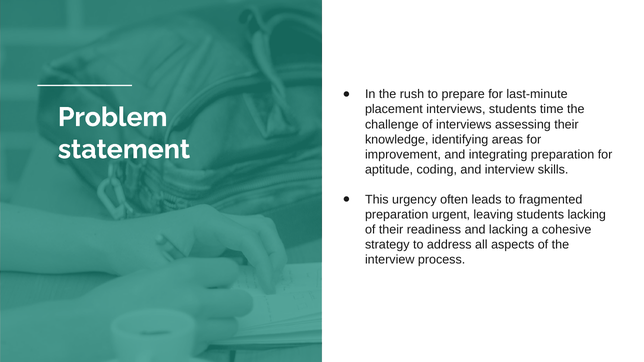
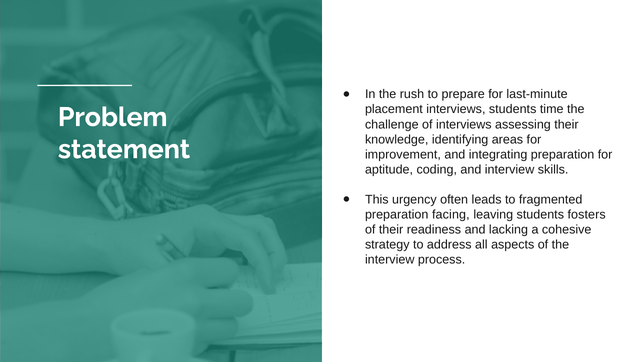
urgent: urgent -> facing (451, 215)
students lacking: lacking -> fosters (587, 215)
